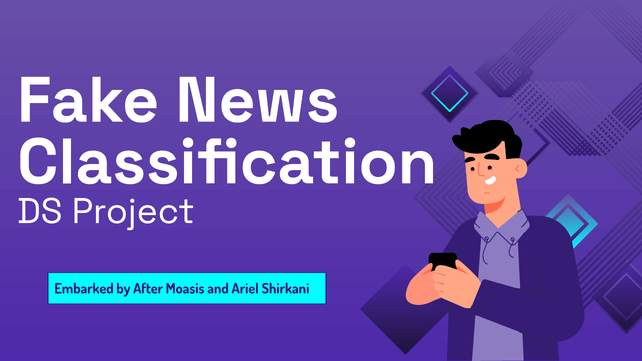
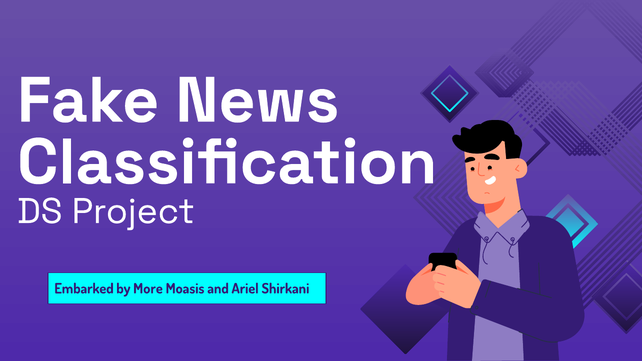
After: After -> More (148, 289)
